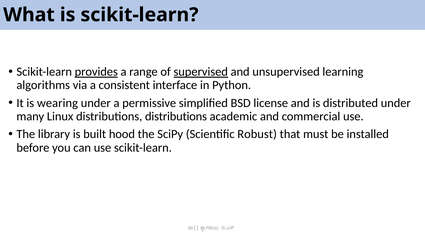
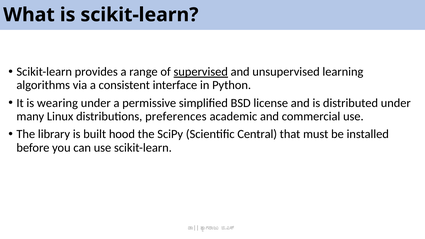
provides underline: present -> none (96, 72)
distributions distributions: distributions -> preferences (176, 116)
Robust: Robust -> Central (257, 134)
